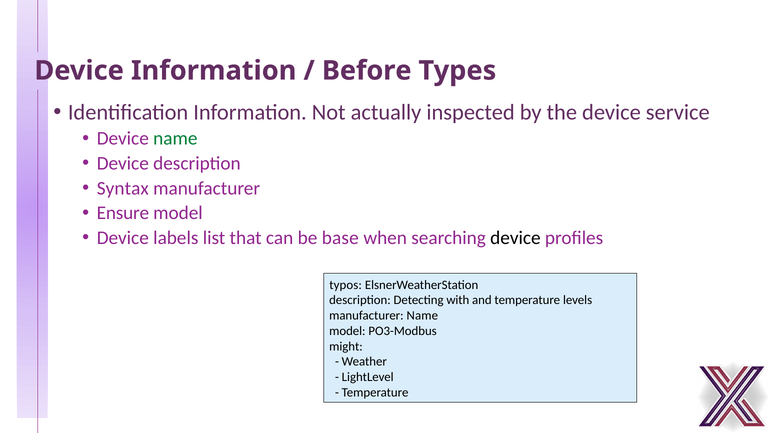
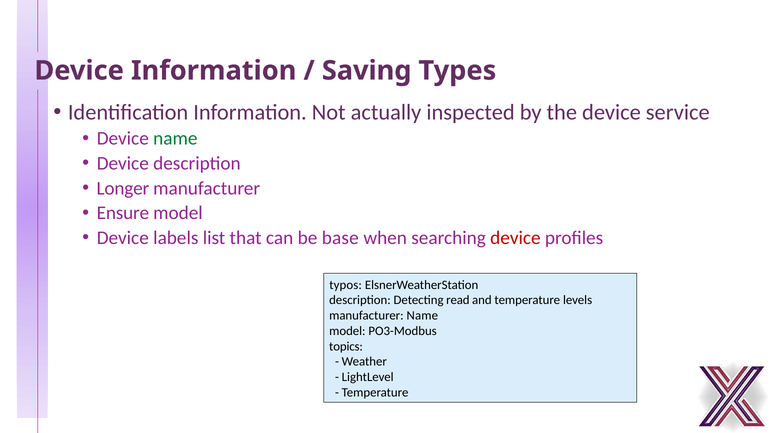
Before: Before -> Saving (367, 71)
Syntax: Syntax -> Longer (123, 188)
device colour: black -> red (515, 238)
with: with -> read (458, 300)
might: might -> topics (346, 346)
